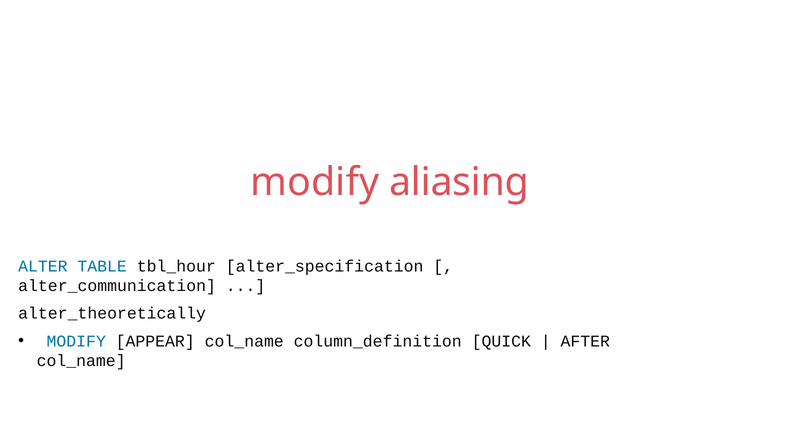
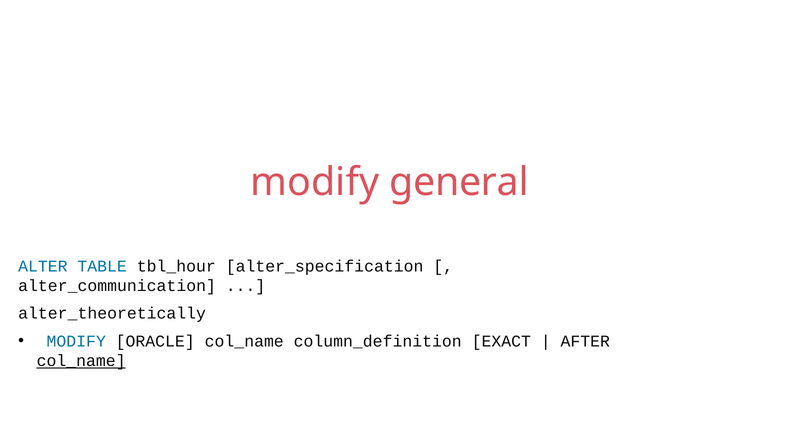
aliasing: aliasing -> general (459, 182)
APPEAR: APPEAR -> ORACLE (155, 341)
QUICK: QUICK -> EXACT (501, 341)
col_name underline: none -> present (81, 361)
